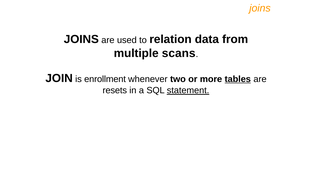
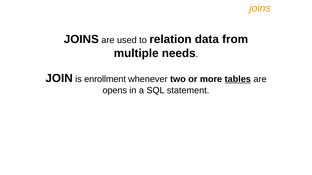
scans: scans -> needs (179, 53)
resets: resets -> opens (115, 91)
statement underline: present -> none (188, 91)
